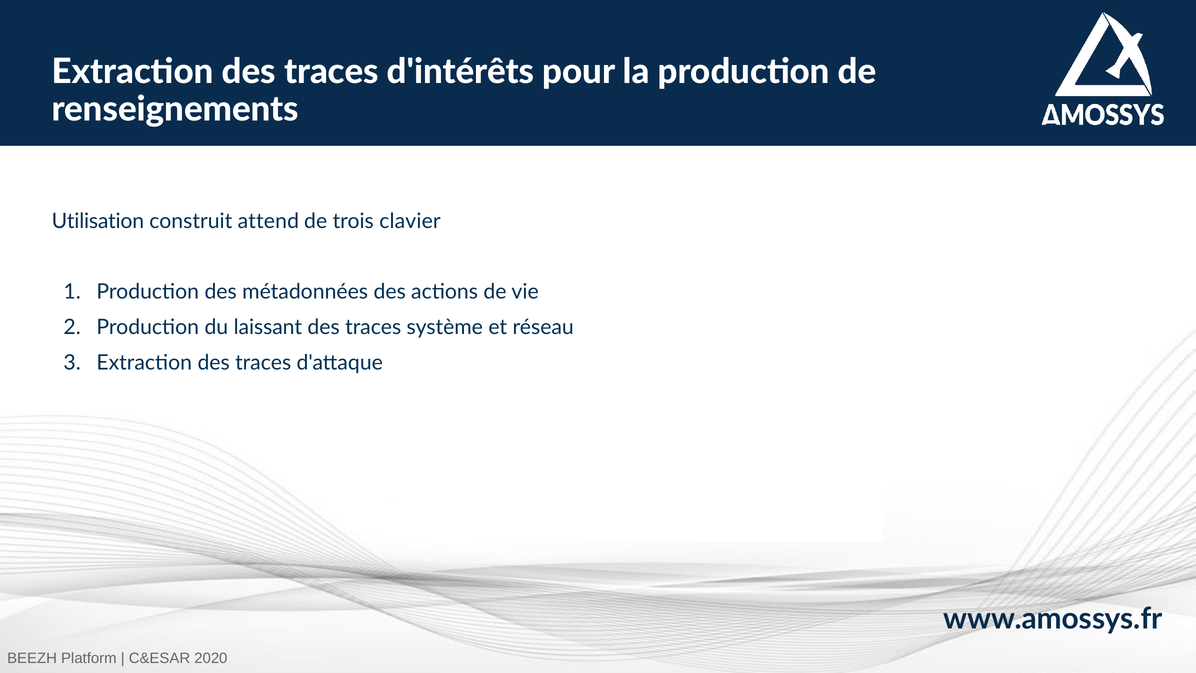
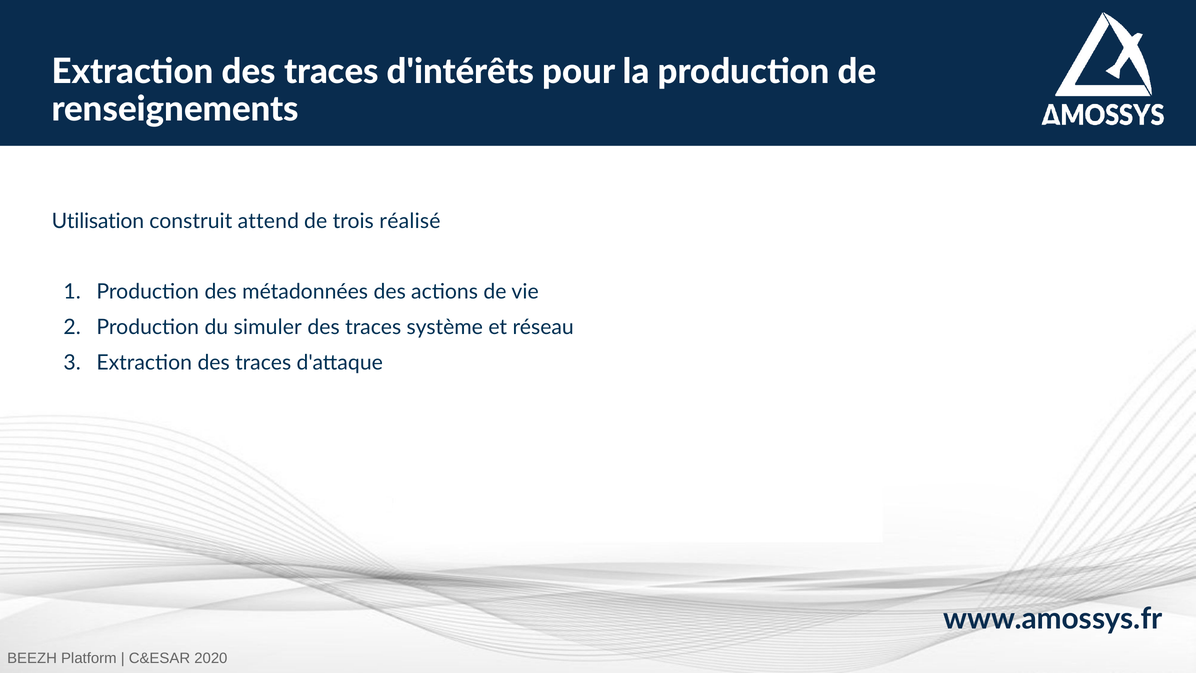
clavier: clavier -> réalisé (410, 221)
laissant: laissant -> simuler (268, 327)
